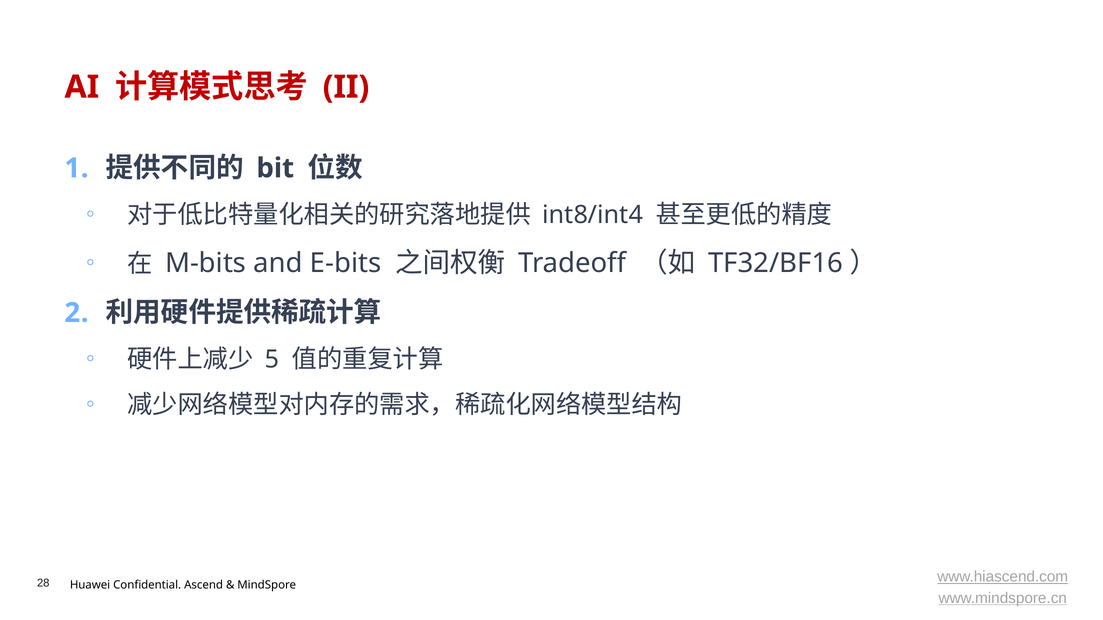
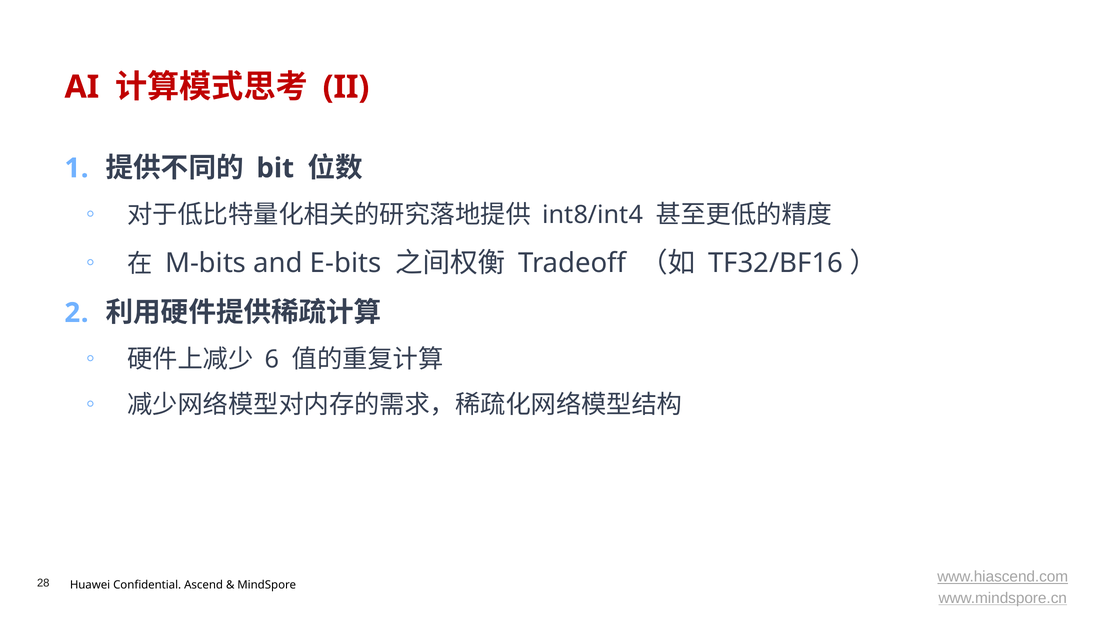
5: 5 -> 6 (272, 360)
